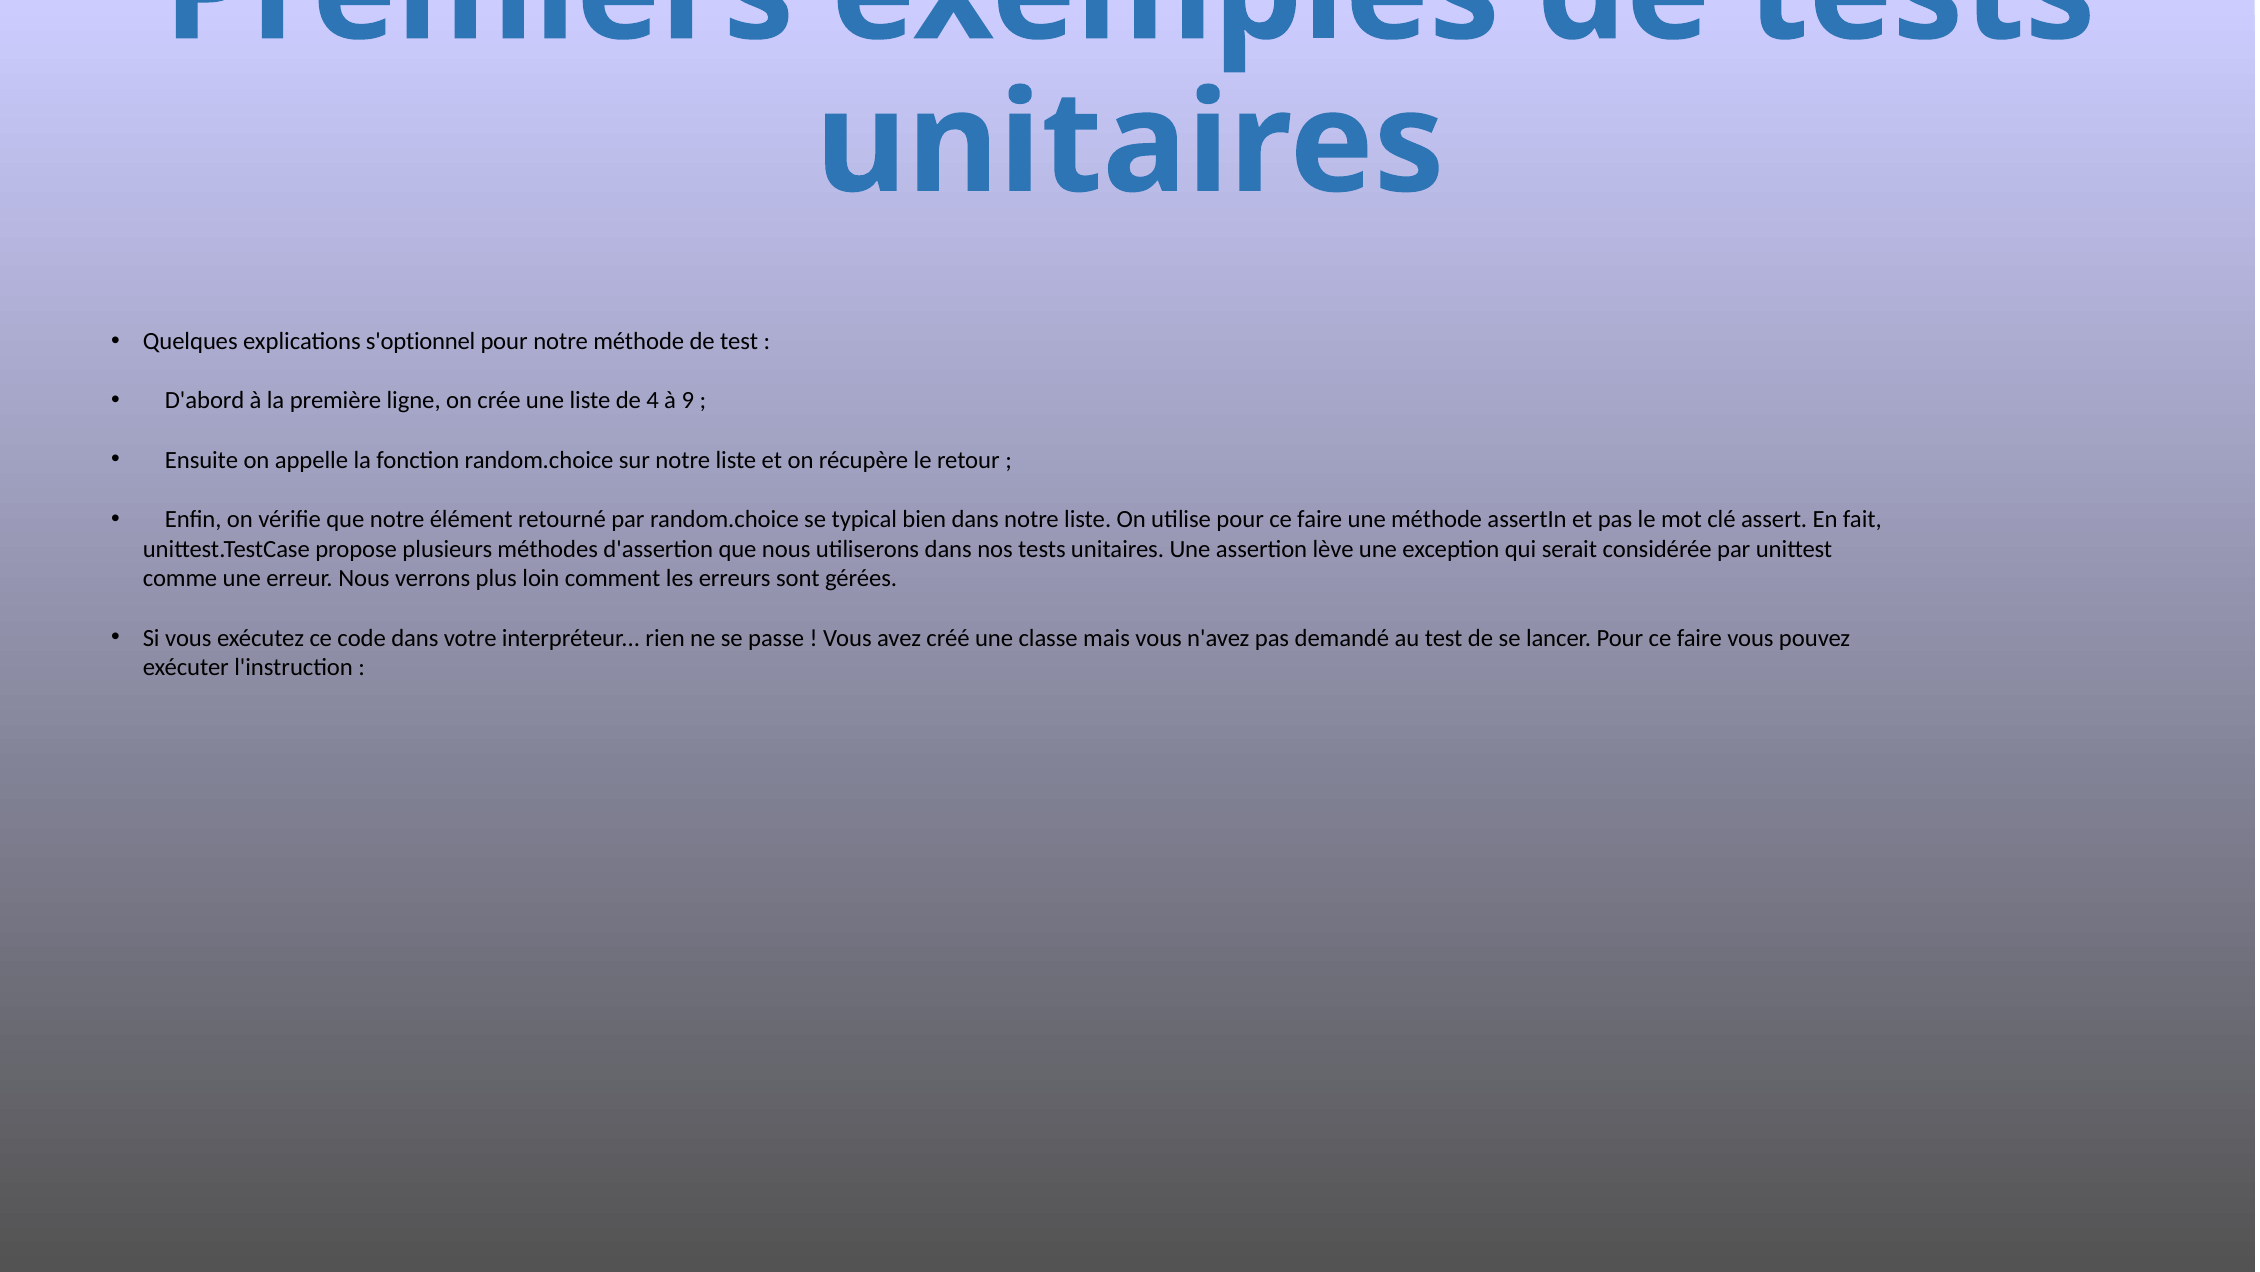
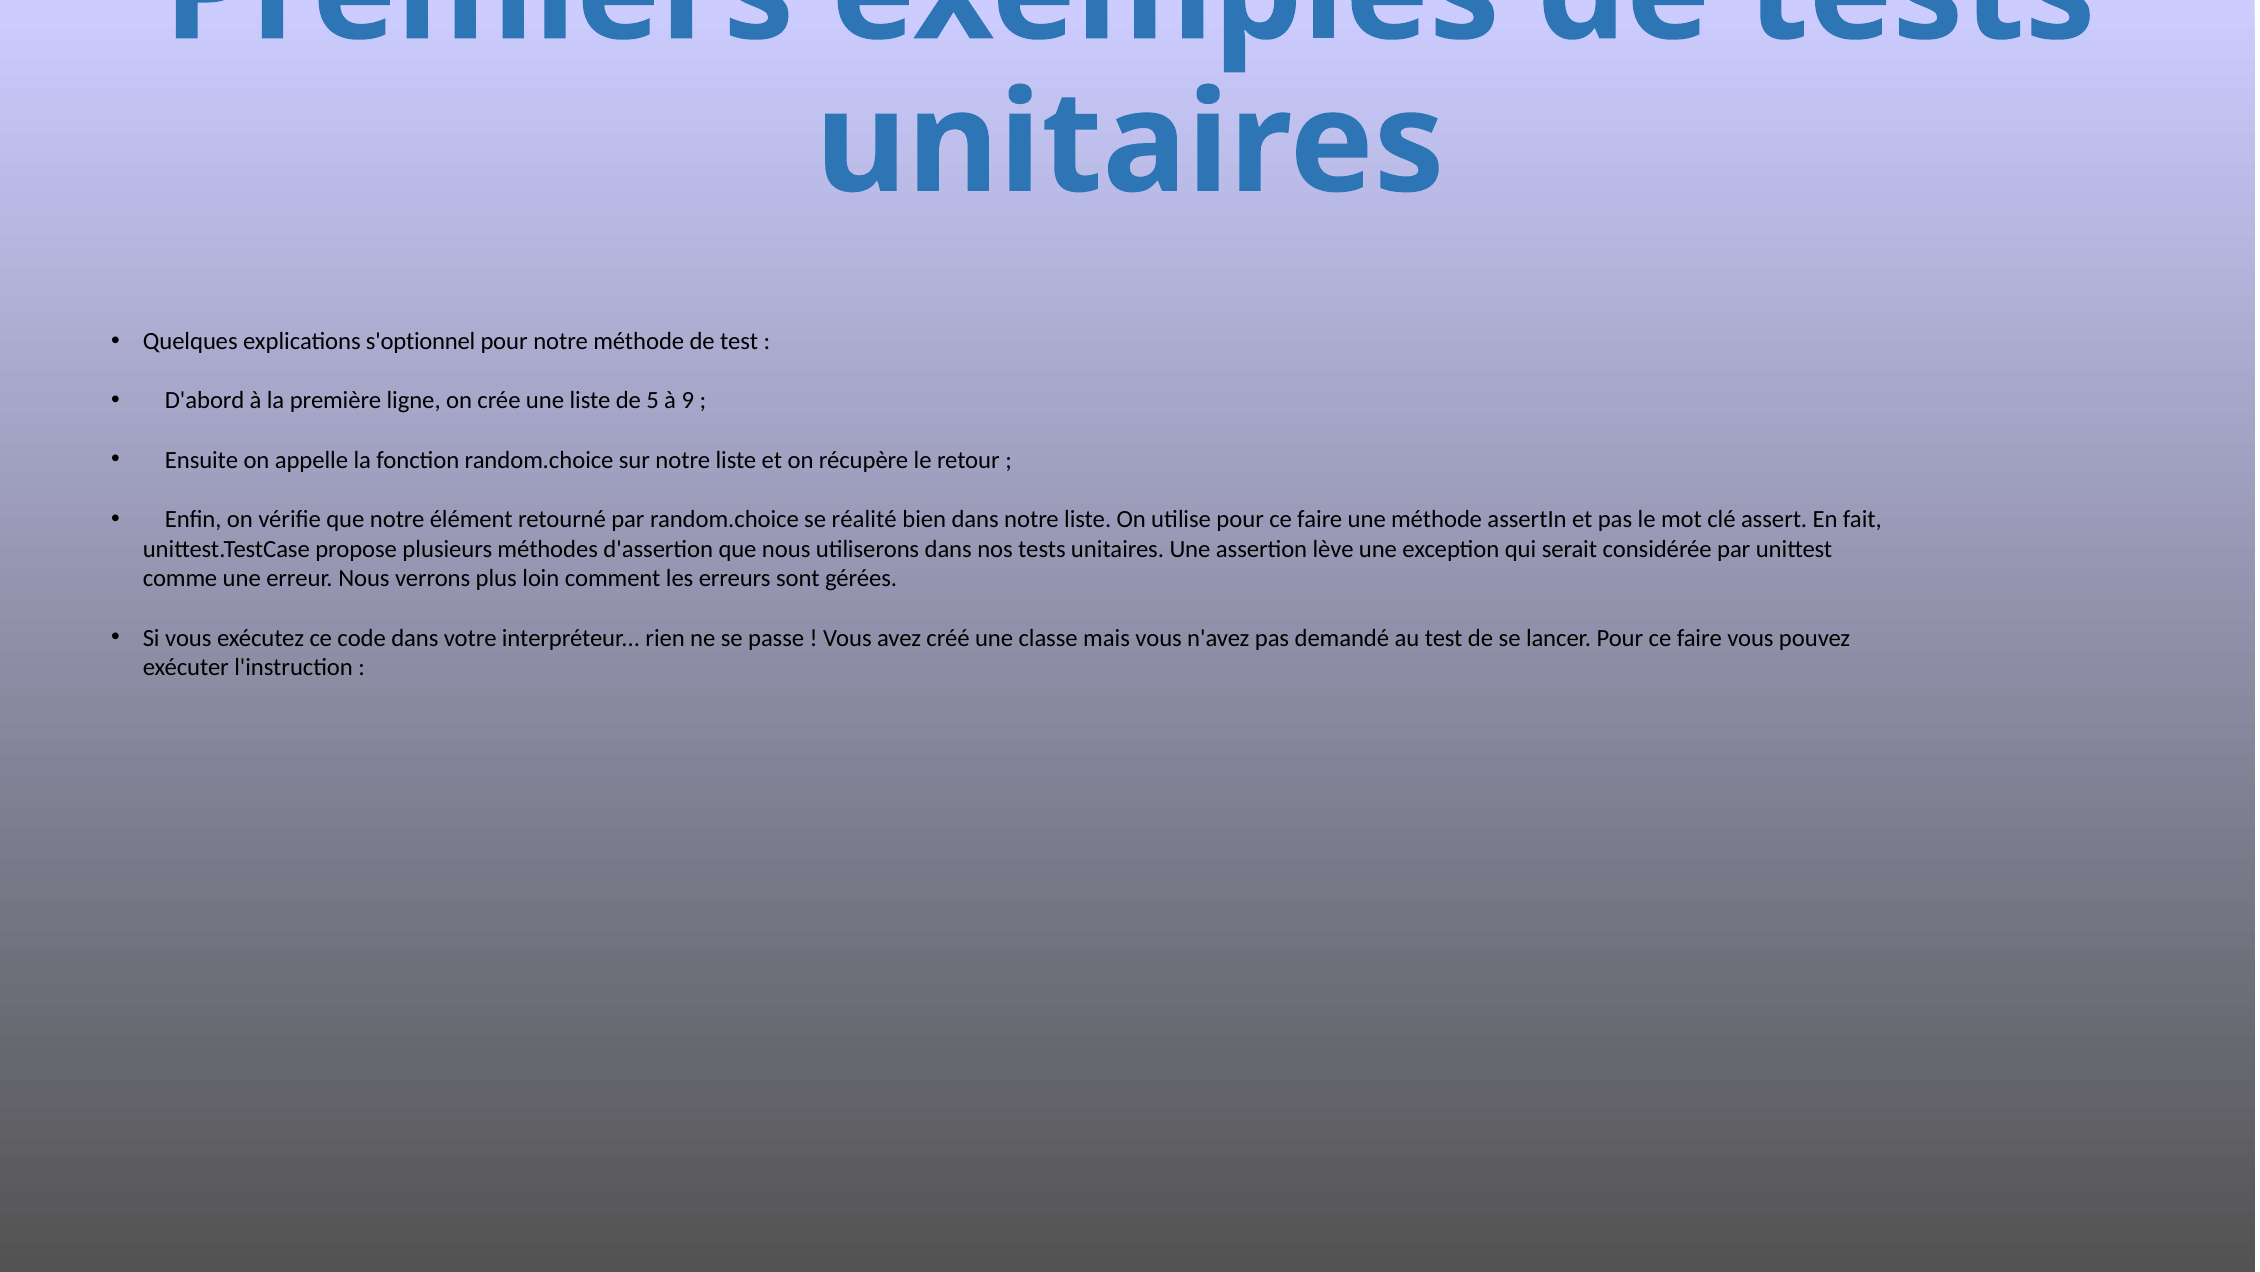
4: 4 -> 5 (653, 401)
typical: typical -> réalité (864, 519)
